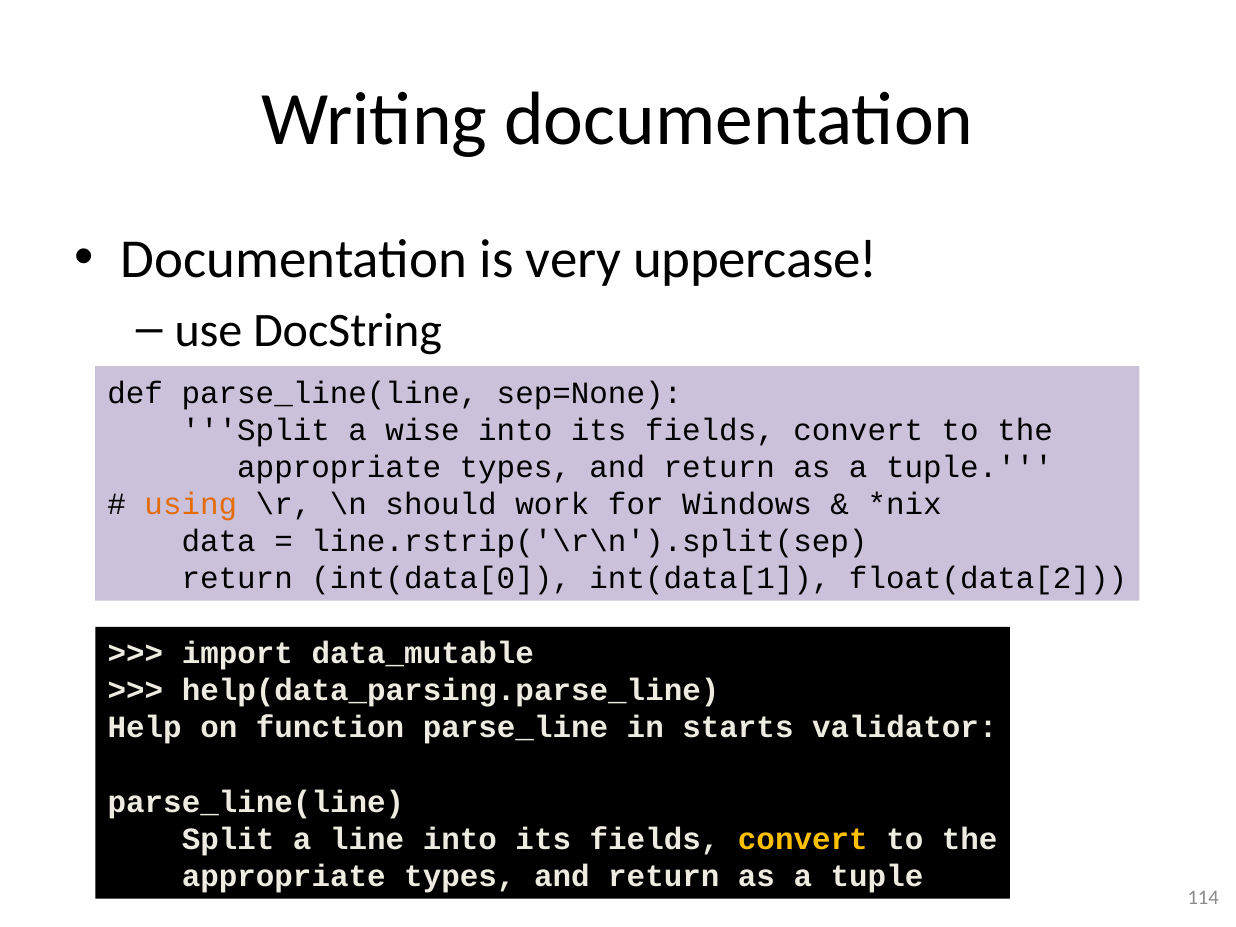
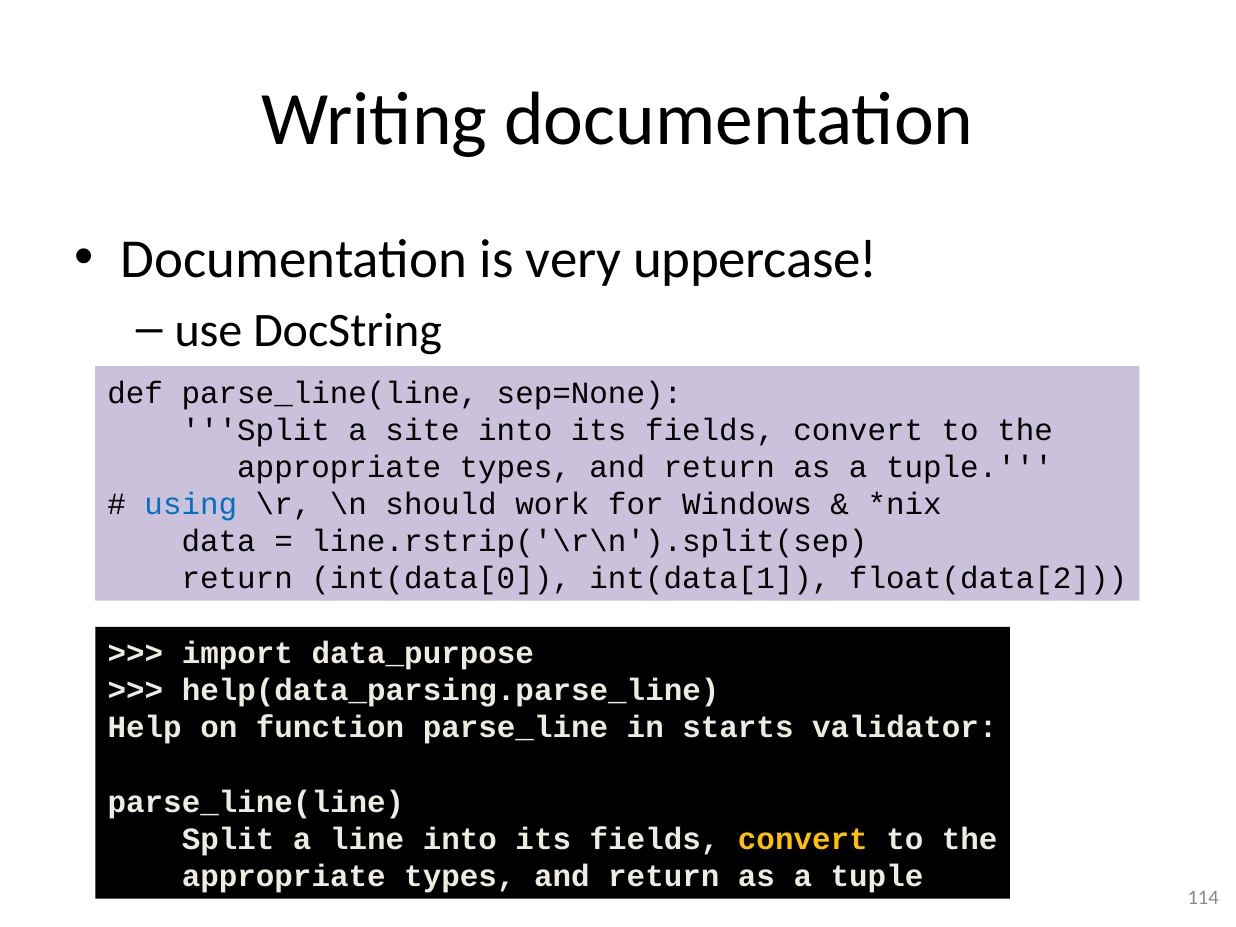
wise: wise -> site (423, 430)
using colour: orange -> blue (191, 504)
data_mutable: data_mutable -> data_purpose (423, 654)
